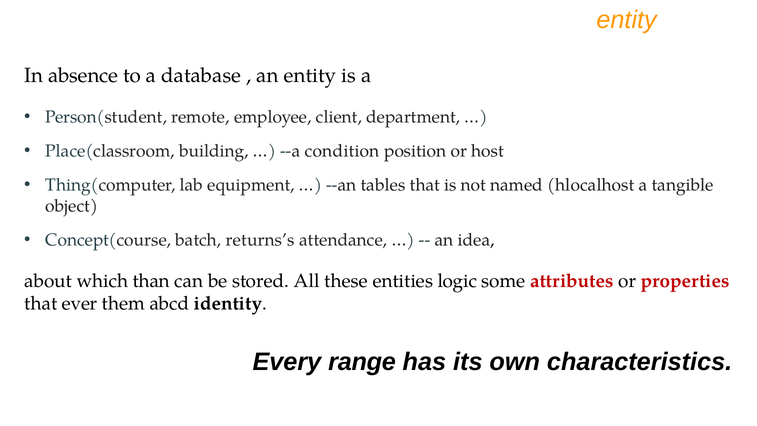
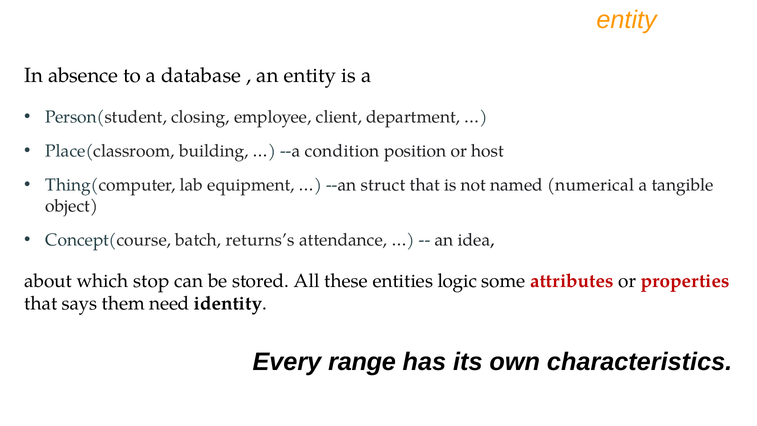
remote: remote -> closing (200, 117)
tables: tables -> struct (383, 185)
hlocalhost: hlocalhost -> numerical (591, 185)
than: than -> stop (151, 281)
ever: ever -> says (80, 303)
abcd: abcd -> need (169, 303)
